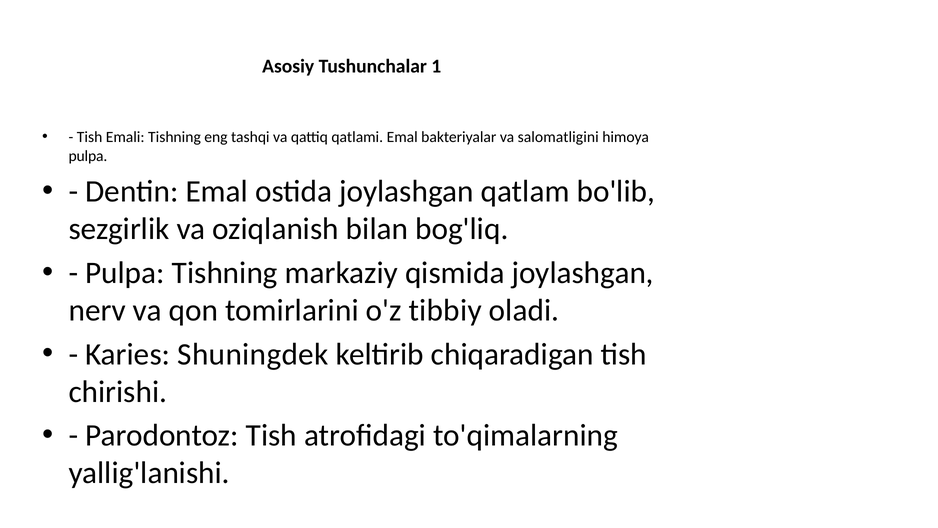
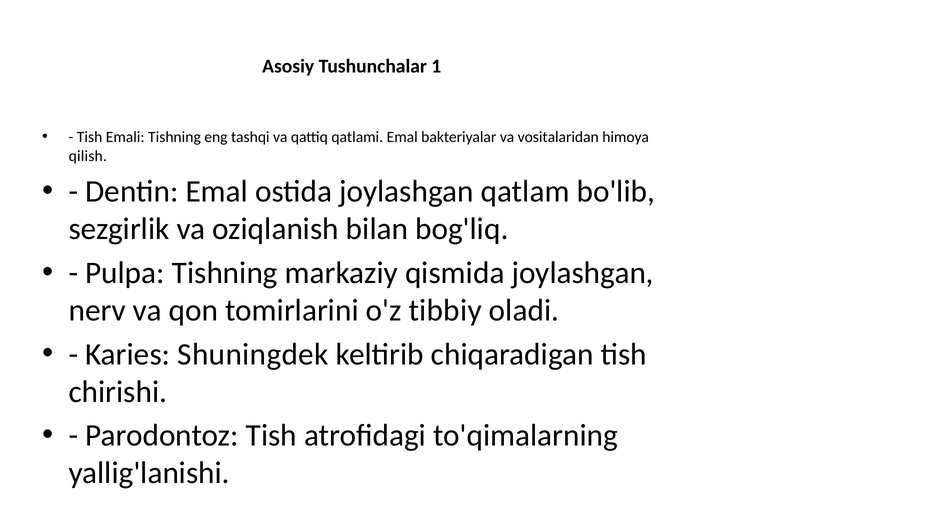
salomatligini: salomatligini -> vositalaridan (558, 137)
pulpa: pulpa -> qilish (88, 156)
